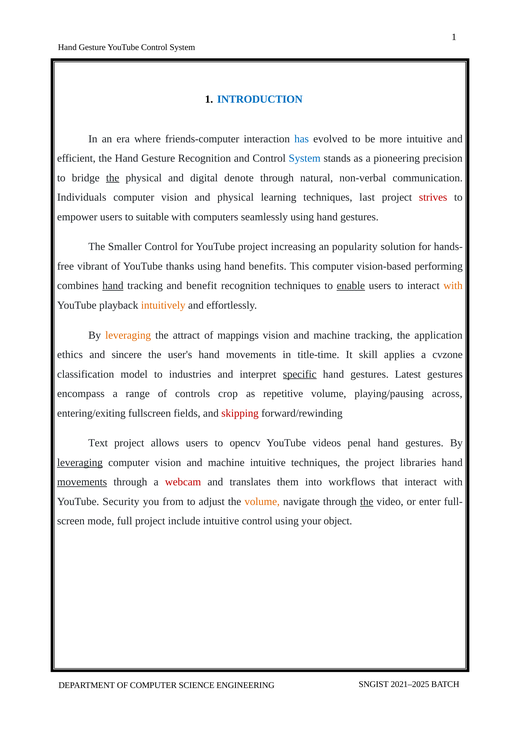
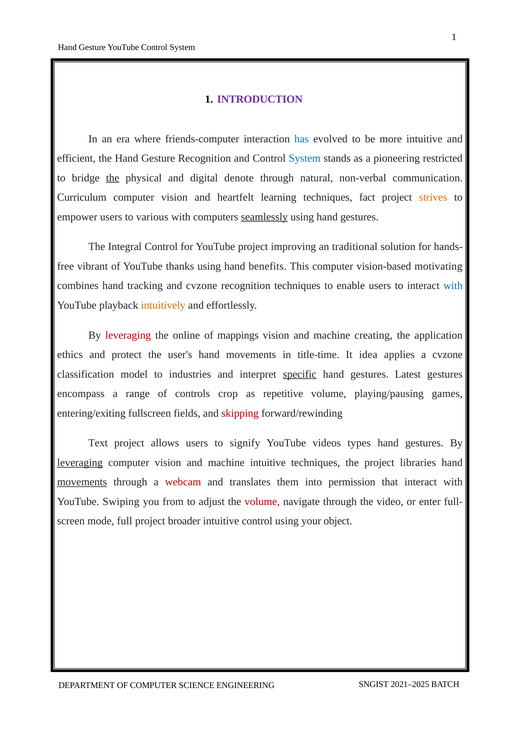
INTRODUCTION colour: blue -> purple (260, 99)
precision: precision -> restricted (443, 158)
Individuals: Individuals -> Curriculum (82, 197)
and physical: physical -> heartfelt (236, 197)
last: last -> fact (367, 197)
strives colour: red -> orange (433, 197)
suitable: suitable -> various (152, 217)
seamlessly underline: none -> present (264, 217)
Smaller: Smaller -> Integral (125, 247)
increasing: increasing -> improving (293, 247)
popularity: popularity -> traditional (355, 247)
performing: performing -> motivating (438, 266)
hand underline: present -> none (113, 286)
and benefit: benefit -> cvzone (202, 286)
enable underline: present -> none (351, 286)
with colour: orange -> blue (453, 286)
leveraging colour: orange -> red (128, 335)
attract: attract -> online (186, 335)
machine tracking: tracking -> creating (374, 335)
sincere: sincere -> protect (127, 355)
skill: skill -> idea (368, 355)
across: across -> games (447, 394)
opencv: opencv -> signify (245, 443)
penal: penal -> types (359, 443)
workflows: workflows -> permission (352, 482)
Security: Security -> Swiping (121, 501)
volume colour: orange -> red (262, 501)
the underline: present -> none (367, 501)
include: include -> broader (184, 521)
